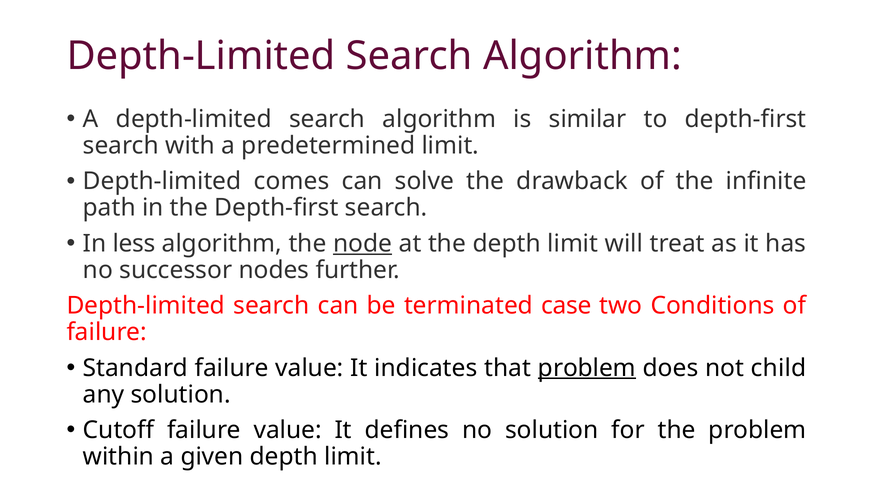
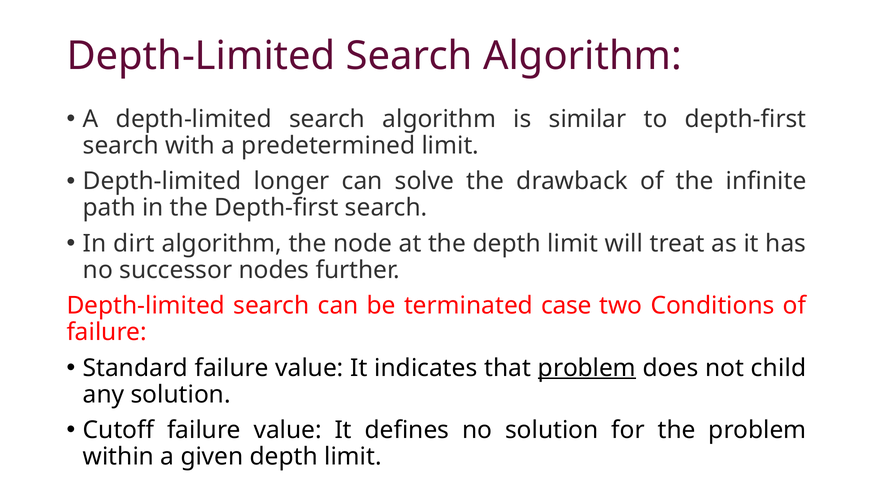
comes: comes -> longer (292, 181)
less: less -> dirt (134, 244)
node underline: present -> none (363, 244)
